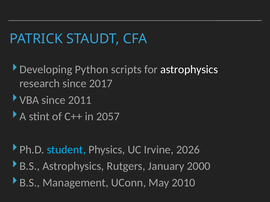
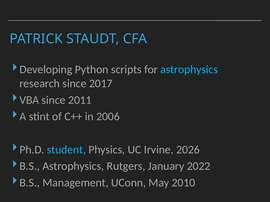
astrophysics colour: white -> light blue (189, 70)
2057: 2057 -> 2006 (108, 117)
2000: 2000 -> 2022 (199, 167)
